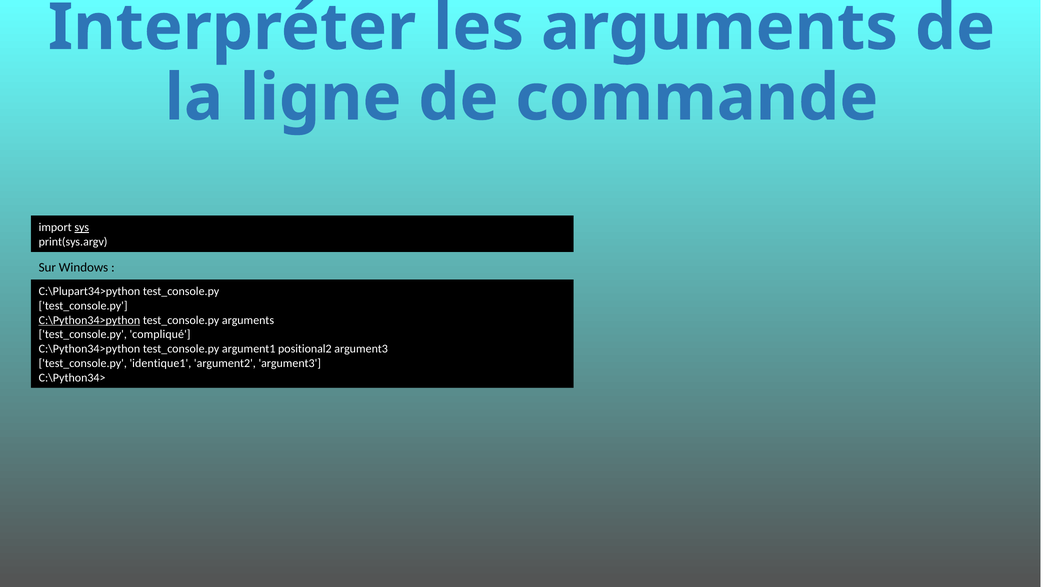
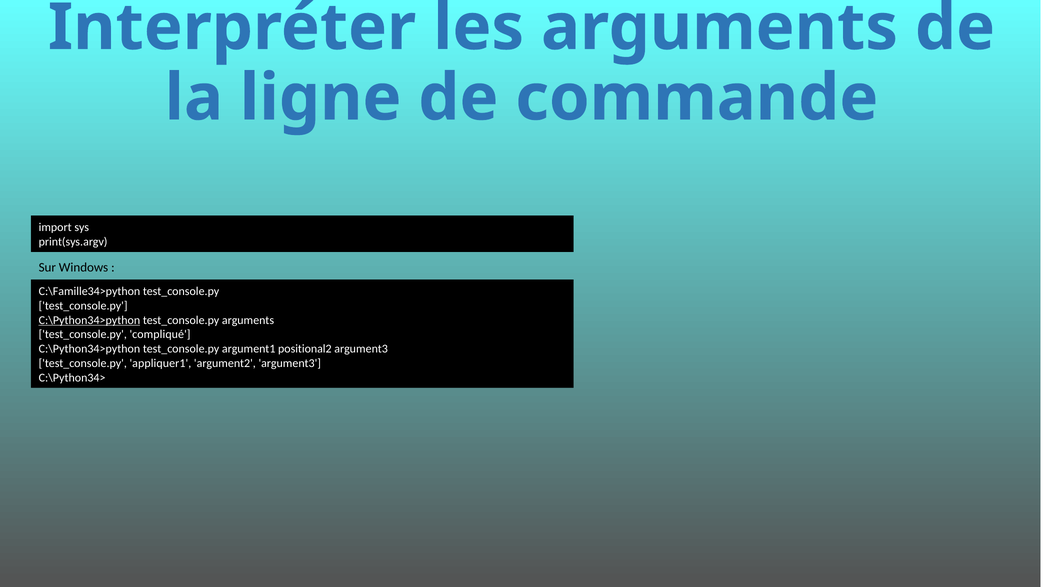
sys underline: present -> none (82, 227)
C:\Plupart34>python: C:\Plupart34>python -> C:\Famille34>python (89, 291)
identique1: identique1 -> appliquer1 (160, 363)
